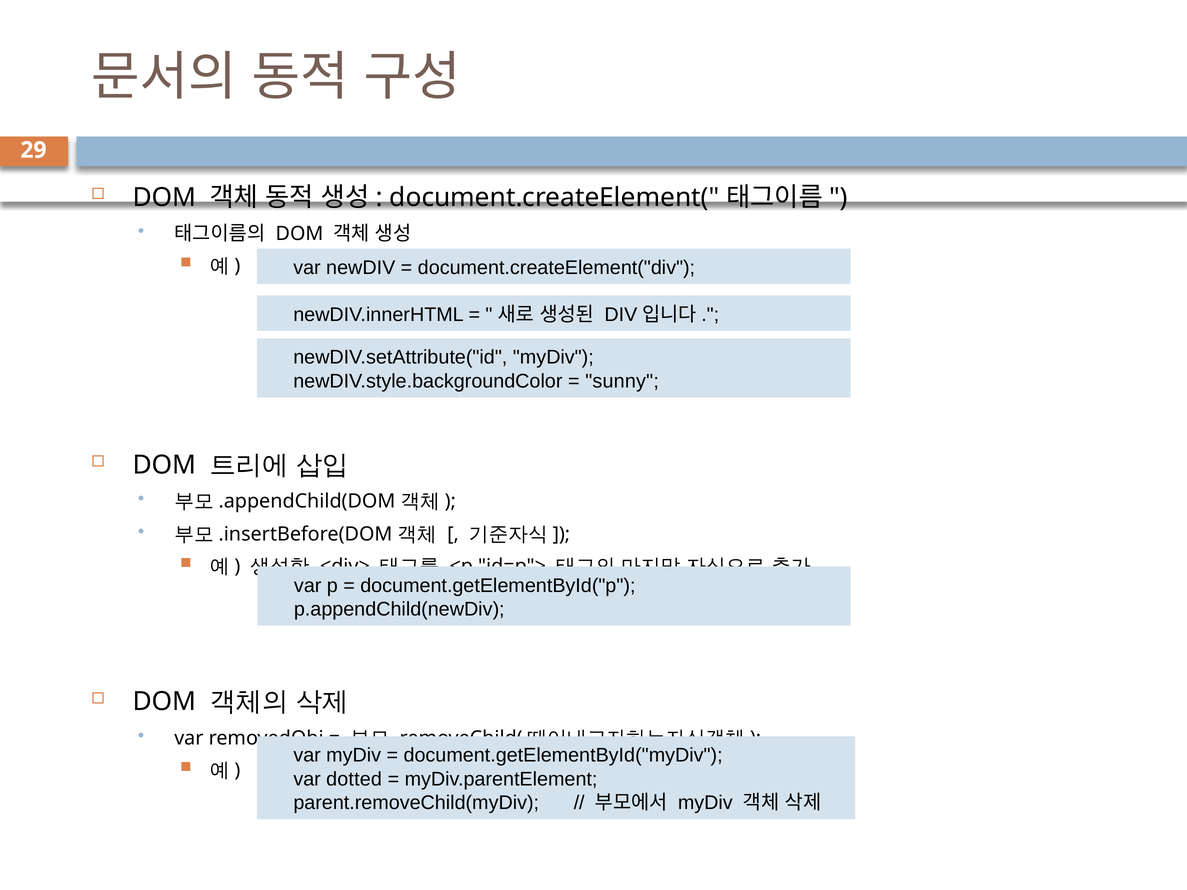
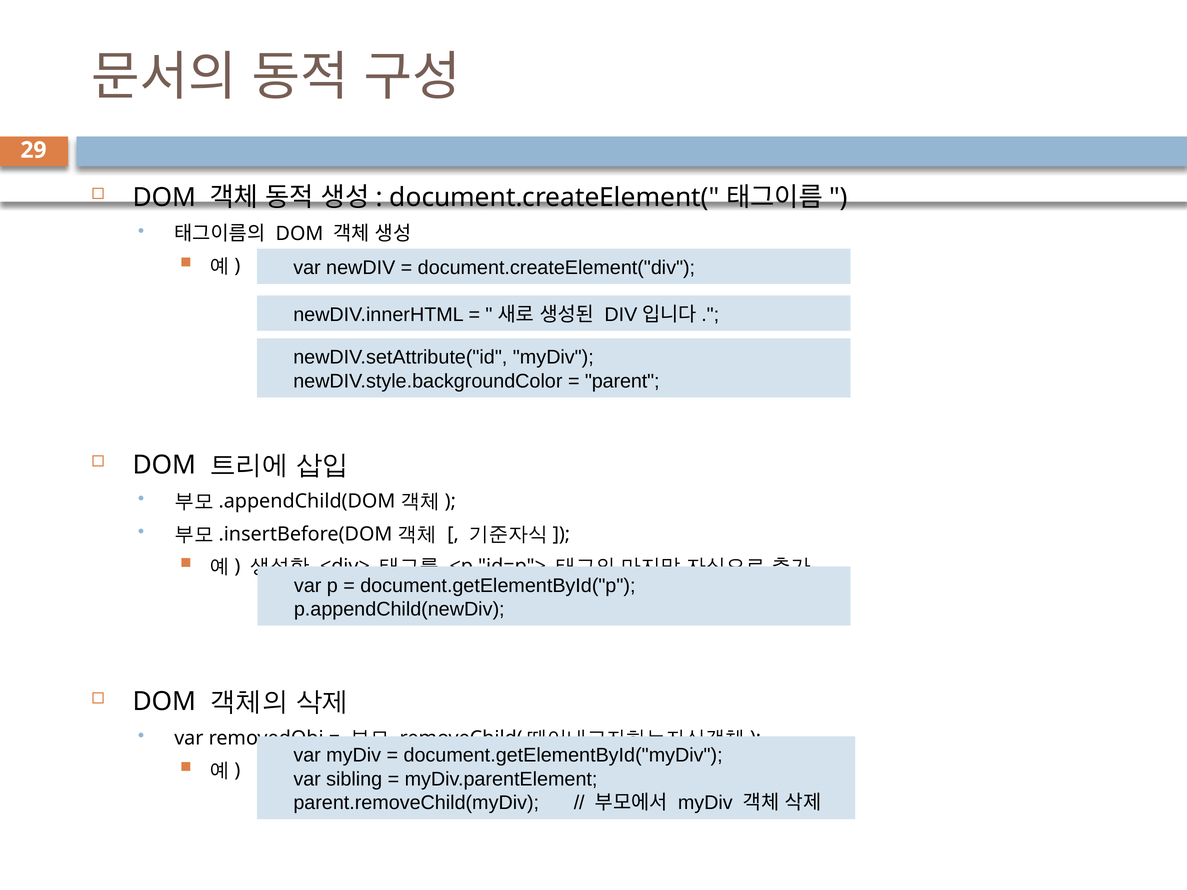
sunny: sunny -> parent (622, 381)
dotted: dotted -> sibling (354, 779)
